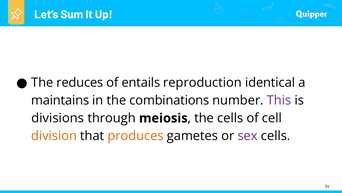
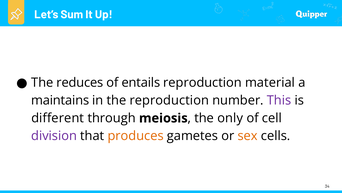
identical: identical -> material (270, 82)
the combinations: combinations -> reproduction (169, 100)
divisions: divisions -> different (58, 118)
the cells: cells -> only (230, 118)
division colour: orange -> purple (54, 136)
sex colour: purple -> orange (248, 136)
